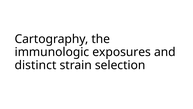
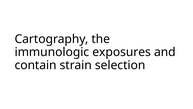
distinct: distinct -> contain (36, 65)
